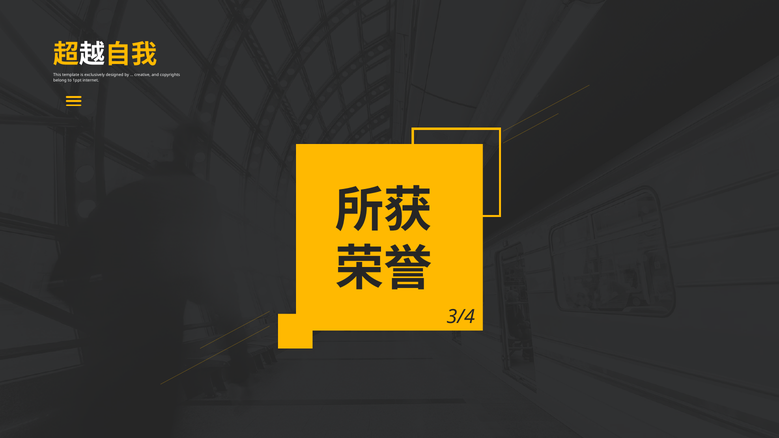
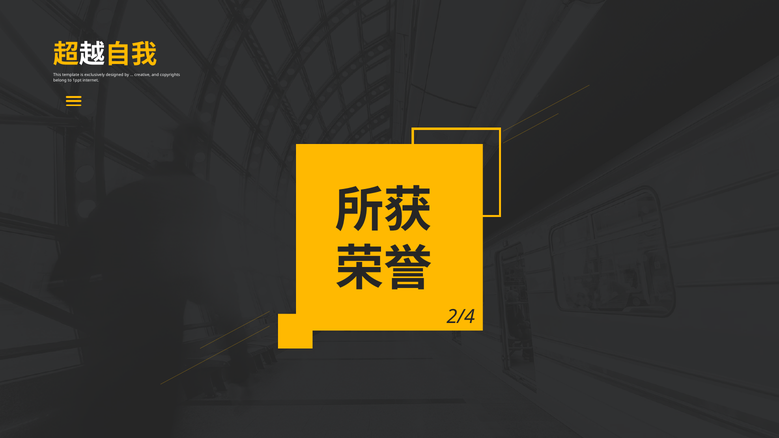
3/4: 3/4 -> 2/4 (461, 317)
